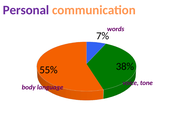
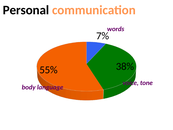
Personal colour: purple -> black (26, 10)
